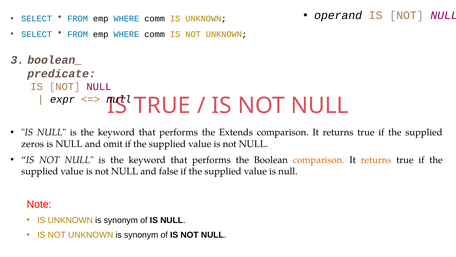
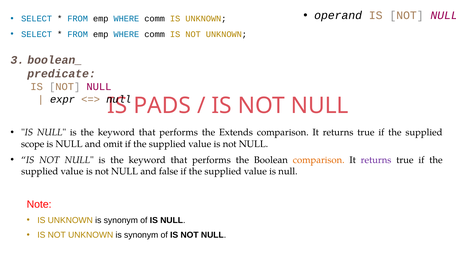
TRUE: TRUE -> PADS (162, 105)
zeros: zeros -> scope (33, 144)
returns colour: orange -> purple (376, 160)
